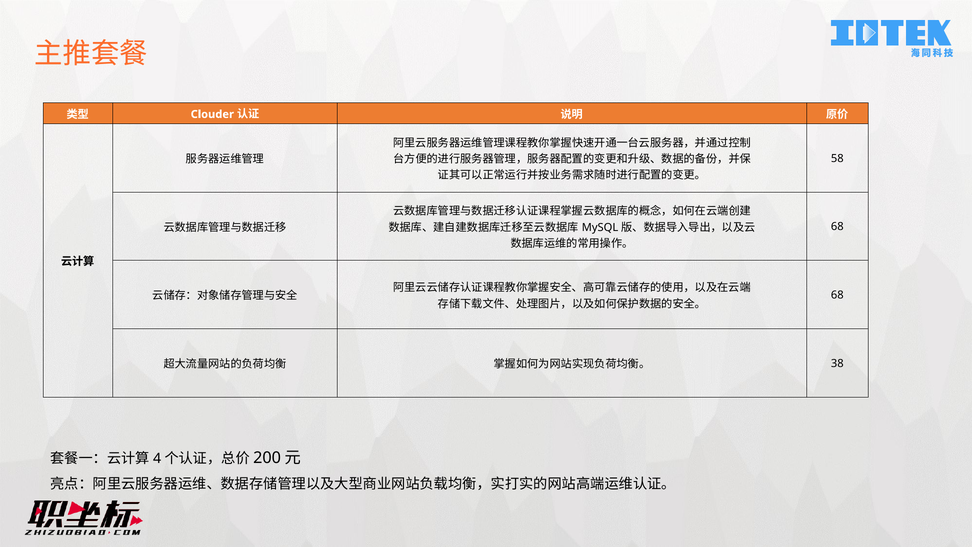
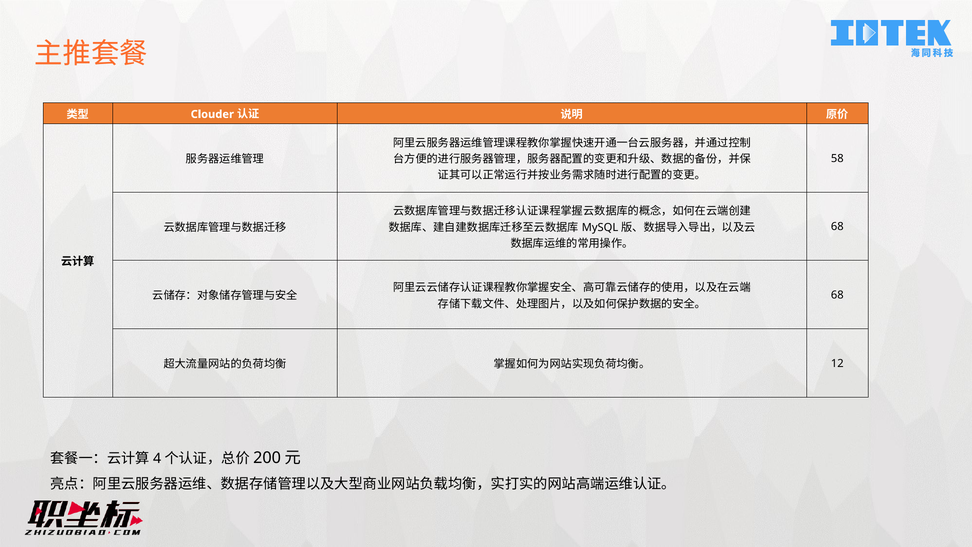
38: 38 -> 12 (837, 363)
